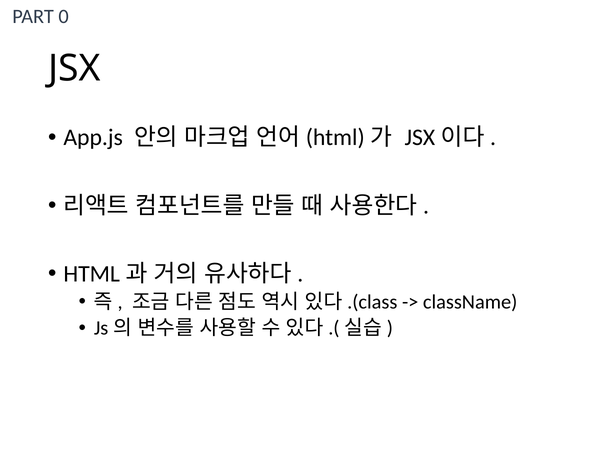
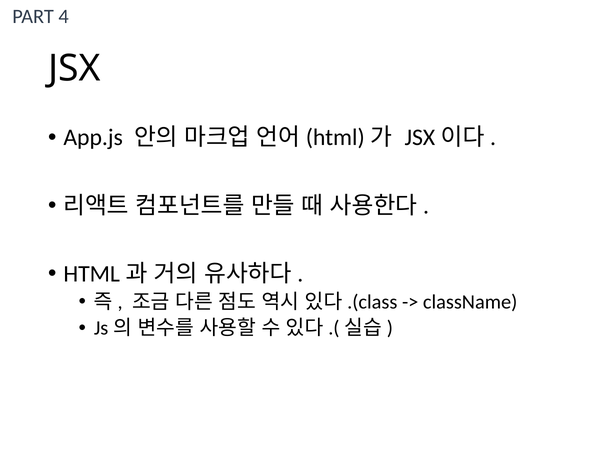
0: 0 -> 4 (64, 17)
